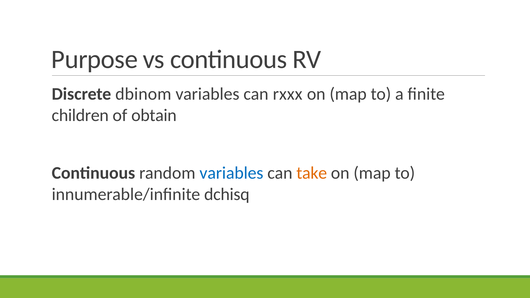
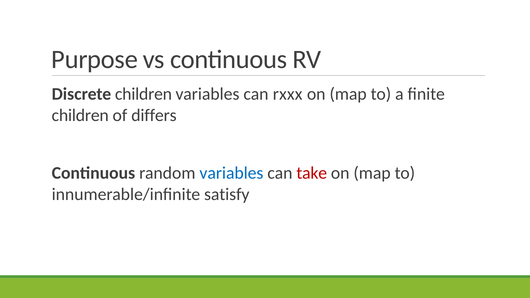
Discrete dbinom: dbinom -> children (143, 94)
obtain: obtain -> differs (154, 115)
take colour: orange -> red (312, 173)
dchisq: dchisq -> satisfy (227, 194)
